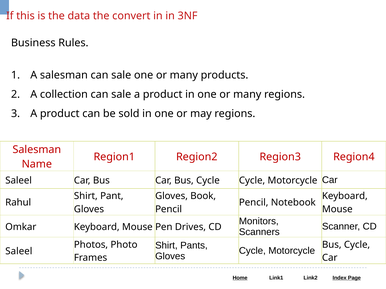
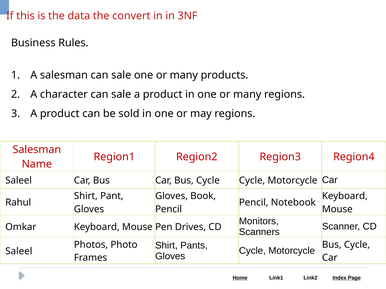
collection: collection -> character (64, 94)
